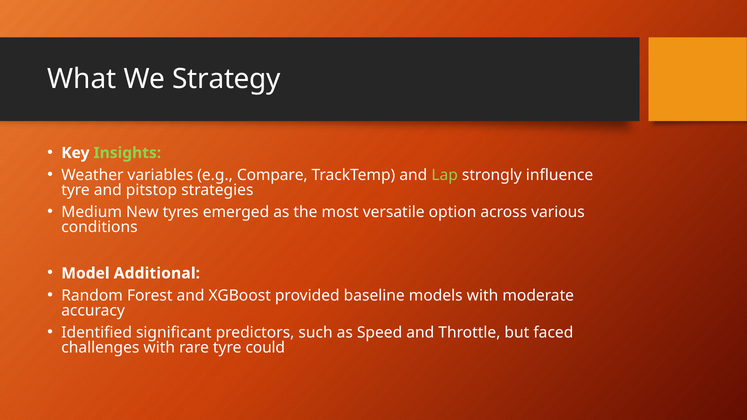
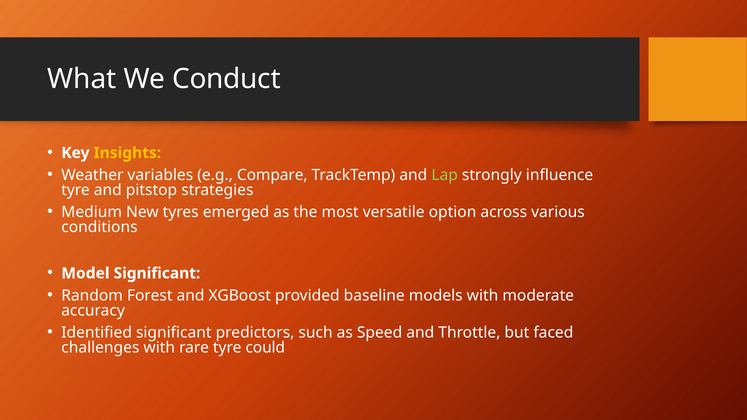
Strategy: Strategy -> Conduct (227, 79)
Insights colour: light green -> yellow (127, 153)
Model Additional: Additional -> Significant (157, 273)
